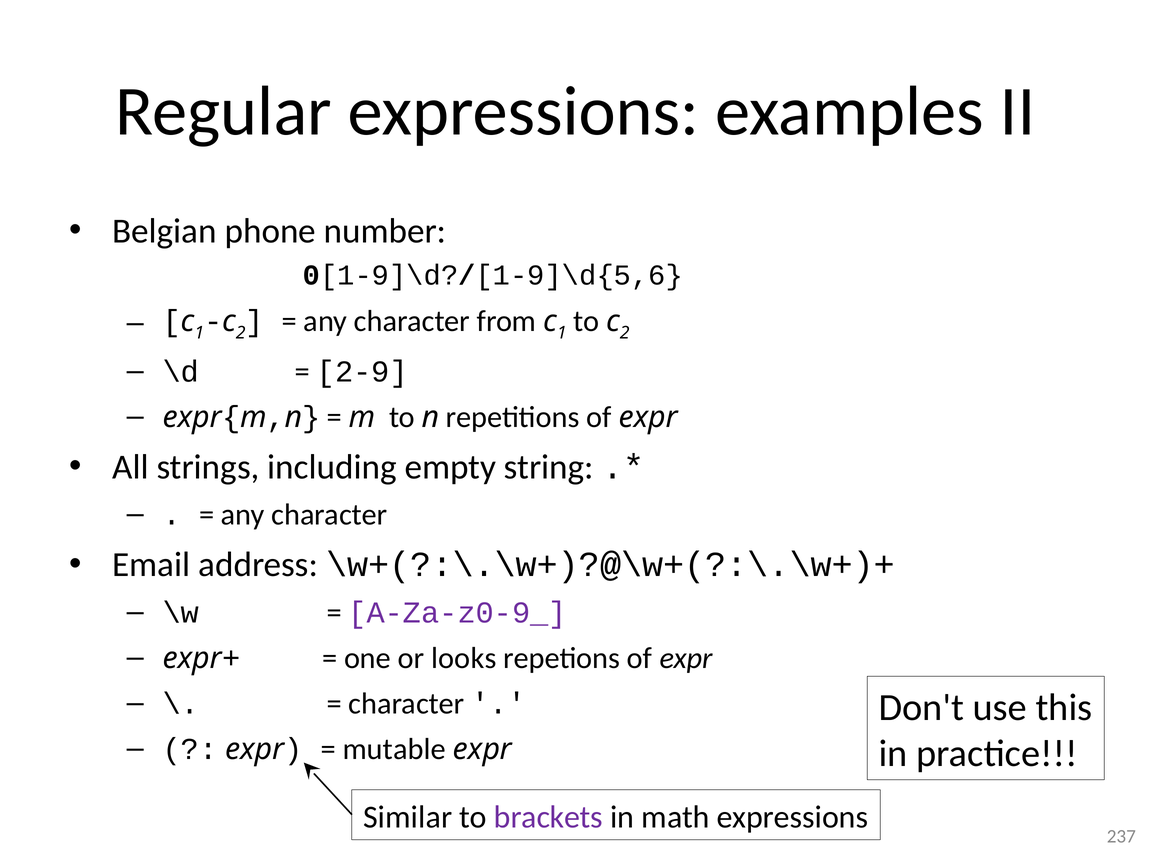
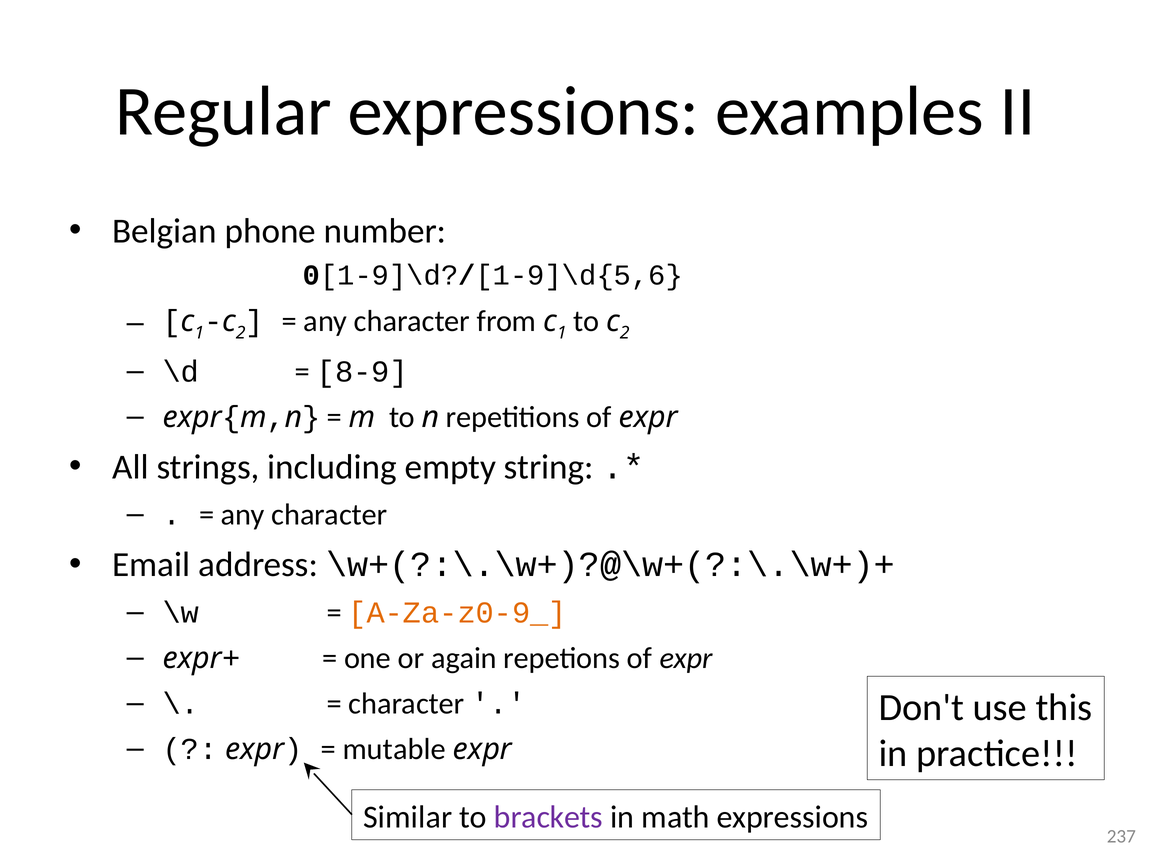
2-9: 2-9 -> 8-9 (362, 372)
A-Za-z0-9_ colour: purple -> orange (458, 613)
looks: looks -> again (464, 658)
